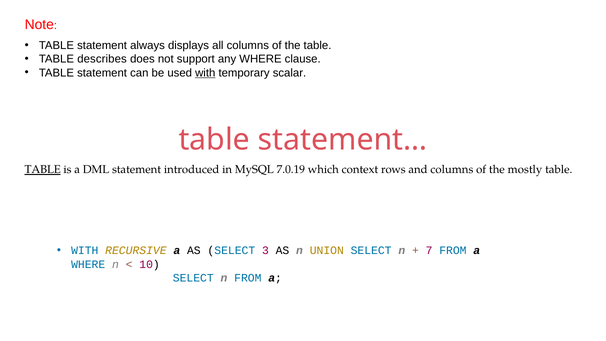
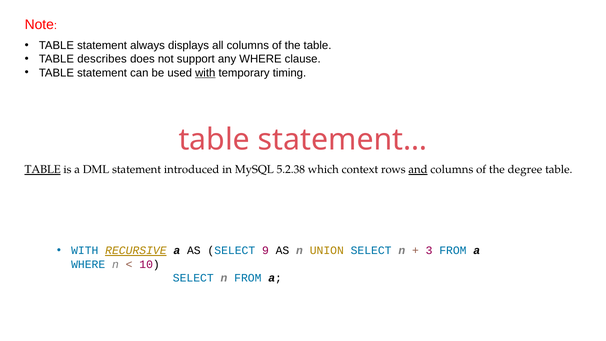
scalar: scalar -> timing (289, 73)
7.0.19: 7.0.19 -> 5.2.38 (291, 170)
and underline: none -> present (418, 170)
mostly: mostly -> degree (525, 170)
RECURSIVE underline: none -> present (136, 251)
3: 3 -> 9 (265, 251)
7: 7 -> 3 (429, 251)
